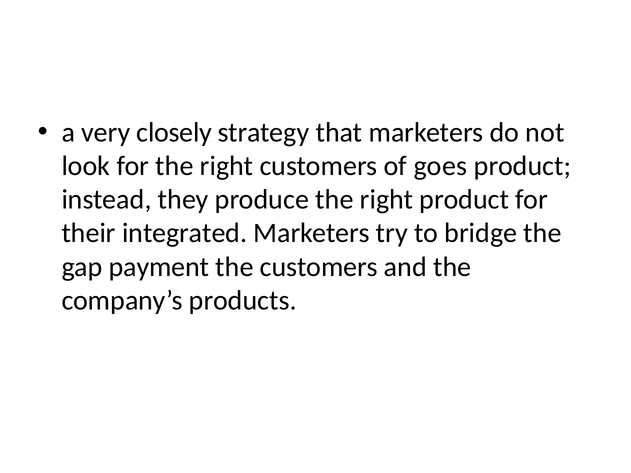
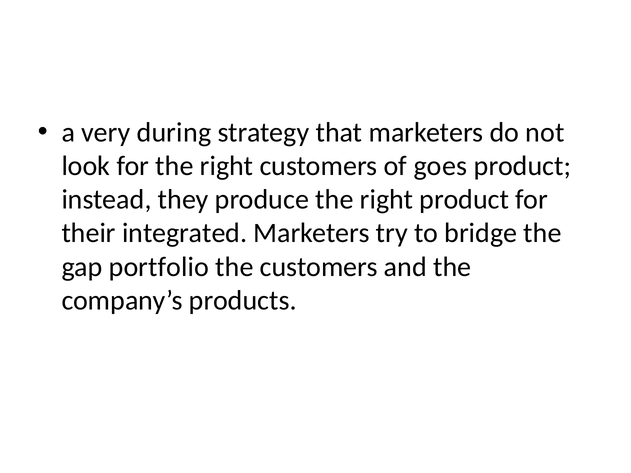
closely: closely -> during (174, 132)
payment: payment -> portfolio (159, 267)
